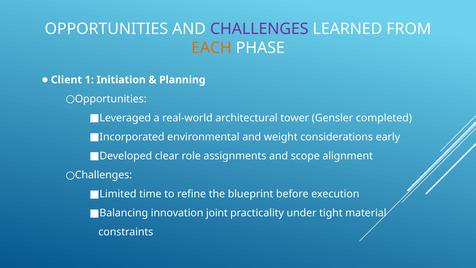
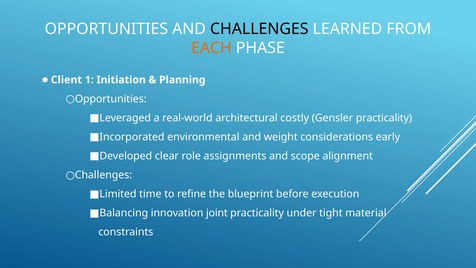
CHALLENGES colour: purple -> black (259, 29)
tower: tower -> costly (295, 118)
Gensler completed: completed -> practicality (384, 118)
